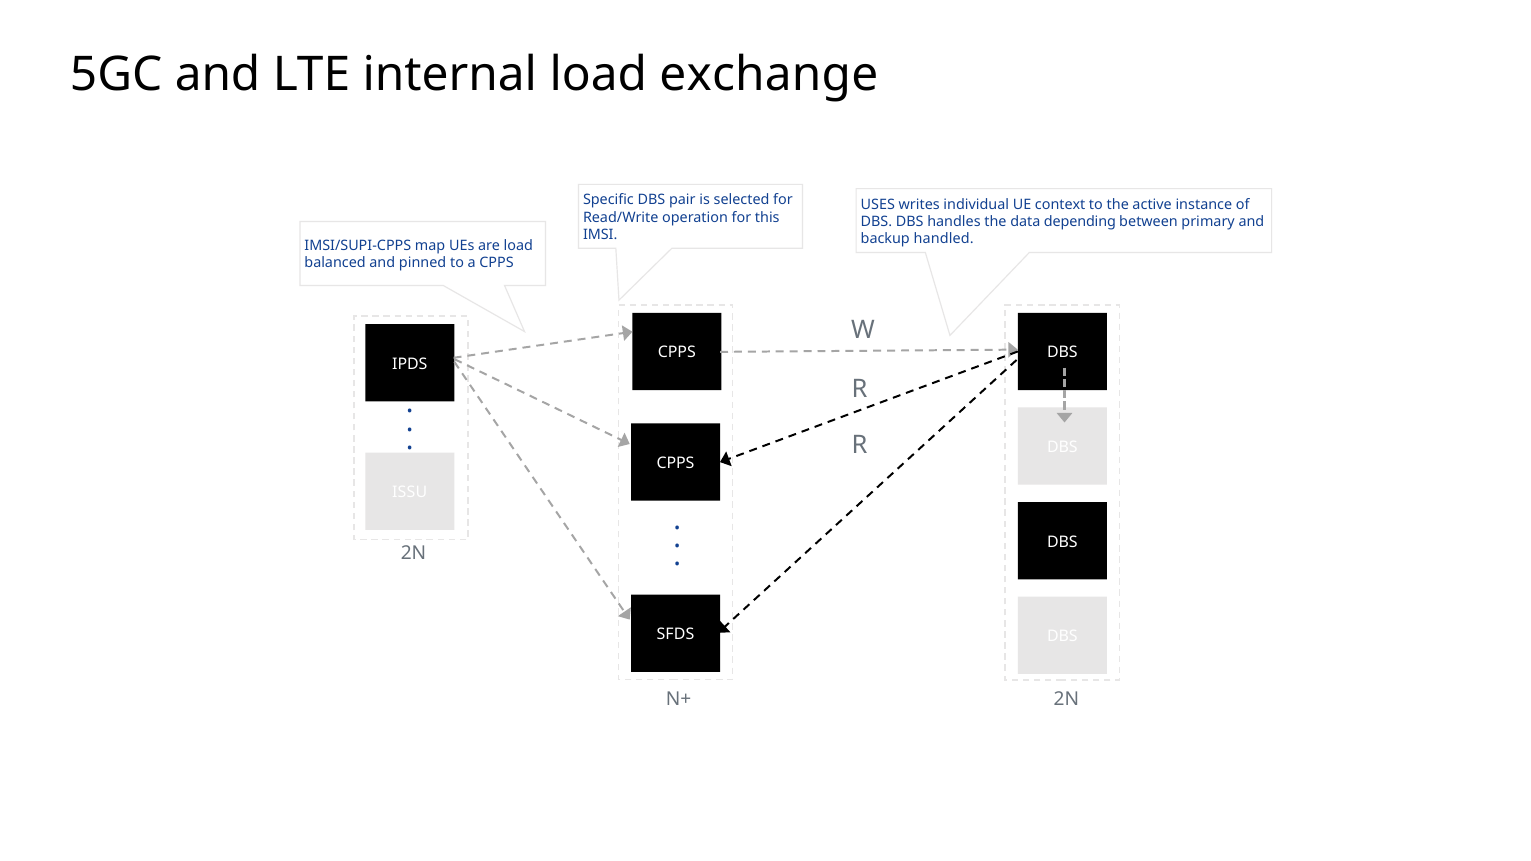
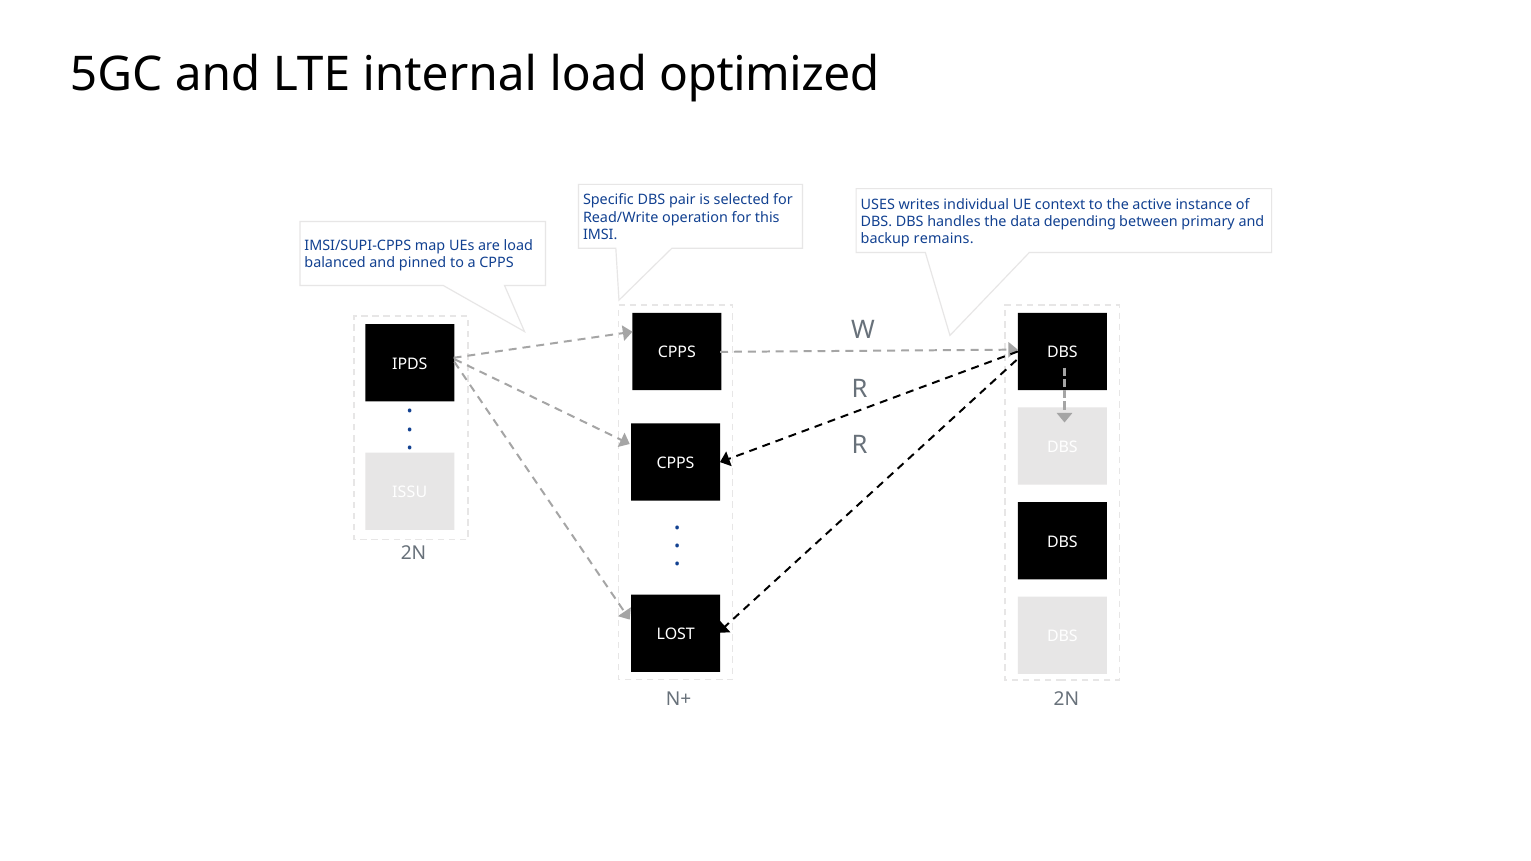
exchange: exchange -> optimized (769, 74)
handled: handled -> remains (944, 239)
SFDS: SFDS -> LOST (676, 634)
